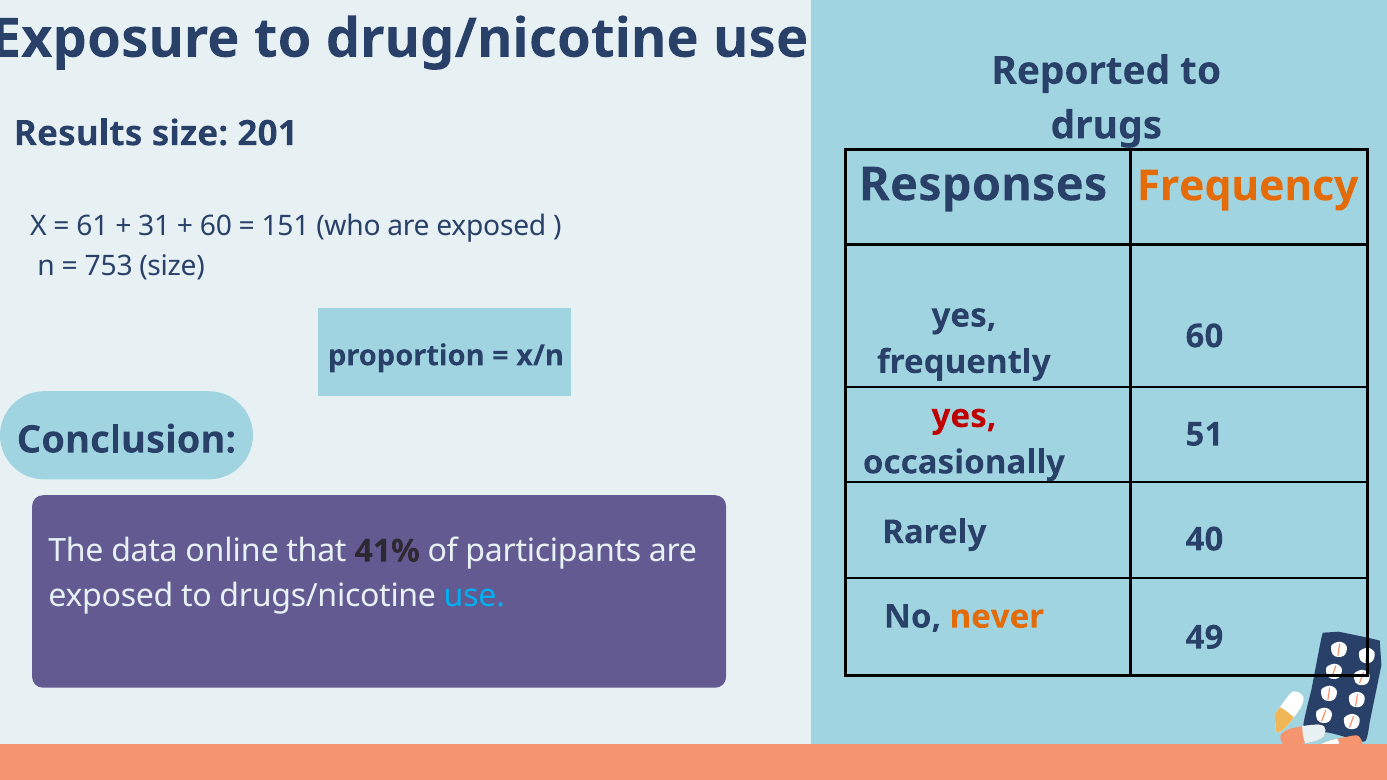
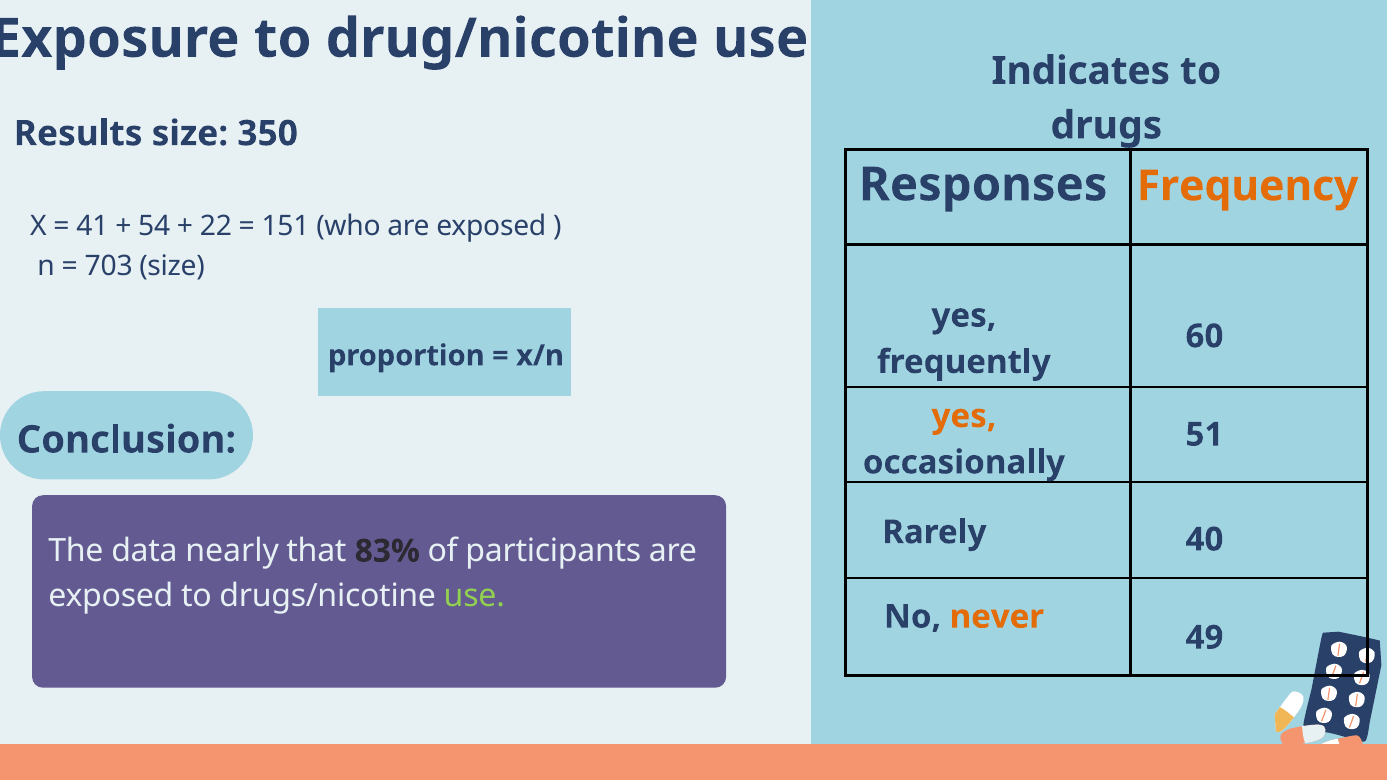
Reported: Reported -> Indicates (1081, 71)
201: 201 -> 350 (268, 134)
61: 61 -> 41 (93, 226)
31: 31 -> 54 (154, 226)
60: 60 -> 22 (216, 226)
753: 753 -> 703 (109, 266)
yes colour: red -> orange (964, 416)
online: online -> nearly (232, 551)
41%: 41% -> 83% (387, 551)
use colour: light blue -> light green (474, 596)
